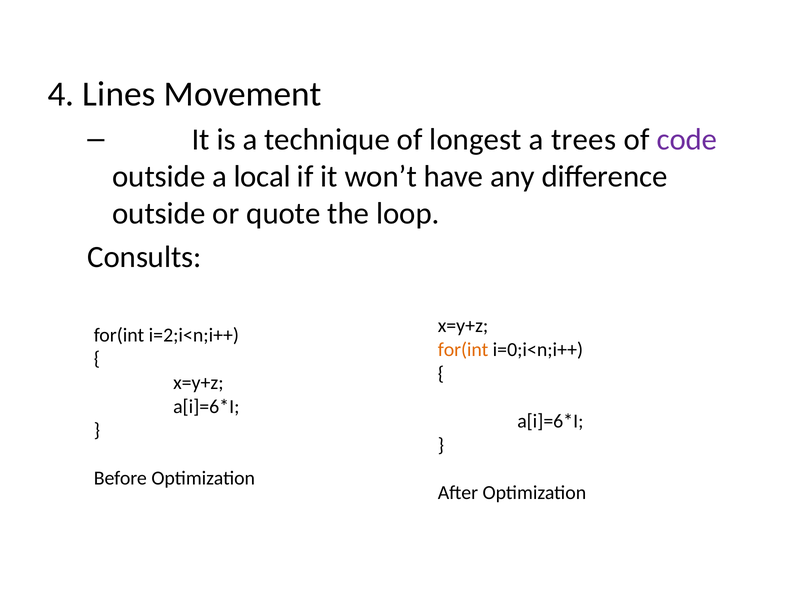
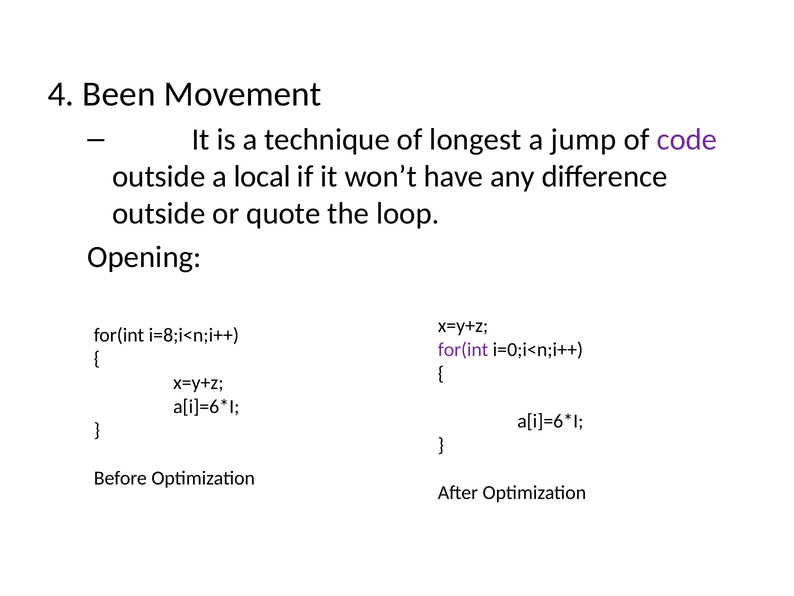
Lines: Lines -> Been (119, 94)
trees: trees -> jump (584, 139)
Consults: Consults -> Opening (144, 257)
i=2;i<n;i++: i=2;i<n;i++ -> i=8;i<n;i++ (194, 335)
for(int colour: orange -> purple (463, 349)
